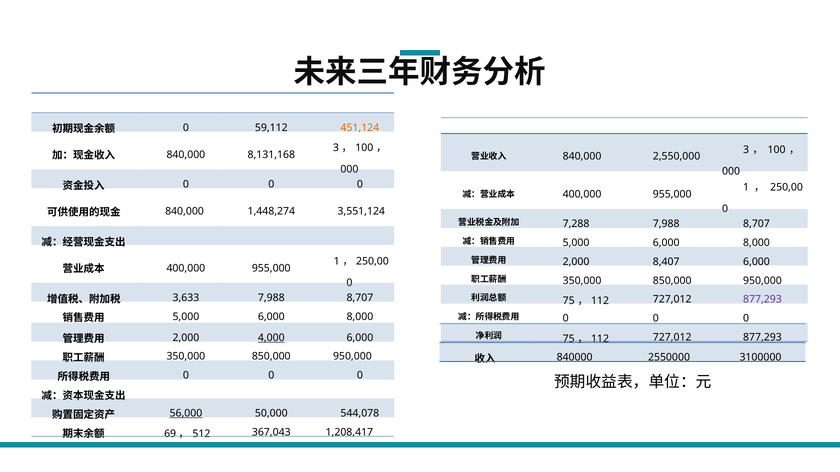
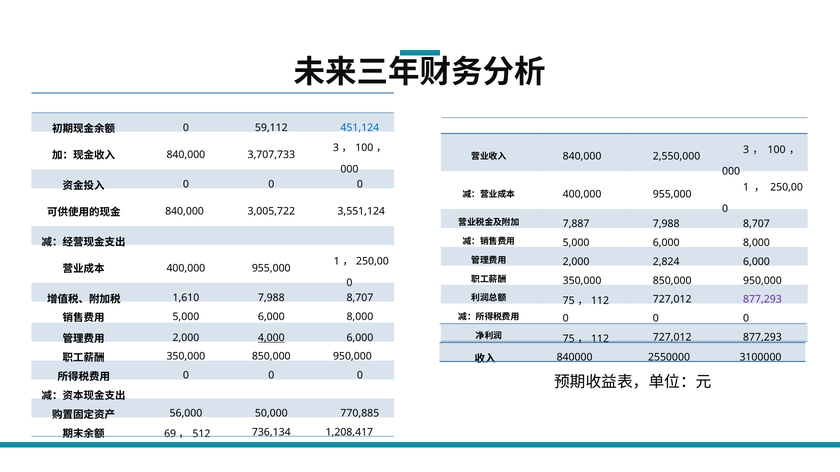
451,124 colour: orange -> blue (360, 128)
8,131,168: 8,131,168 -> 3,707,733 (271, 155)
1,448,274: 1,448,274 -> 3,005,722 (271, 212)
7,288: 7,288 -> 7,887 (576, 224)
8,407: 8,407 -> 2,824 (666, 262)
3,633: 3,633 -> 1,610 (186, 298)
56,000 underline: present -> none (186, 414)
544,078: 544,078 -> 770,885 (360, 414)
367,043: 367,043 -> 736,134 (271, 433)
